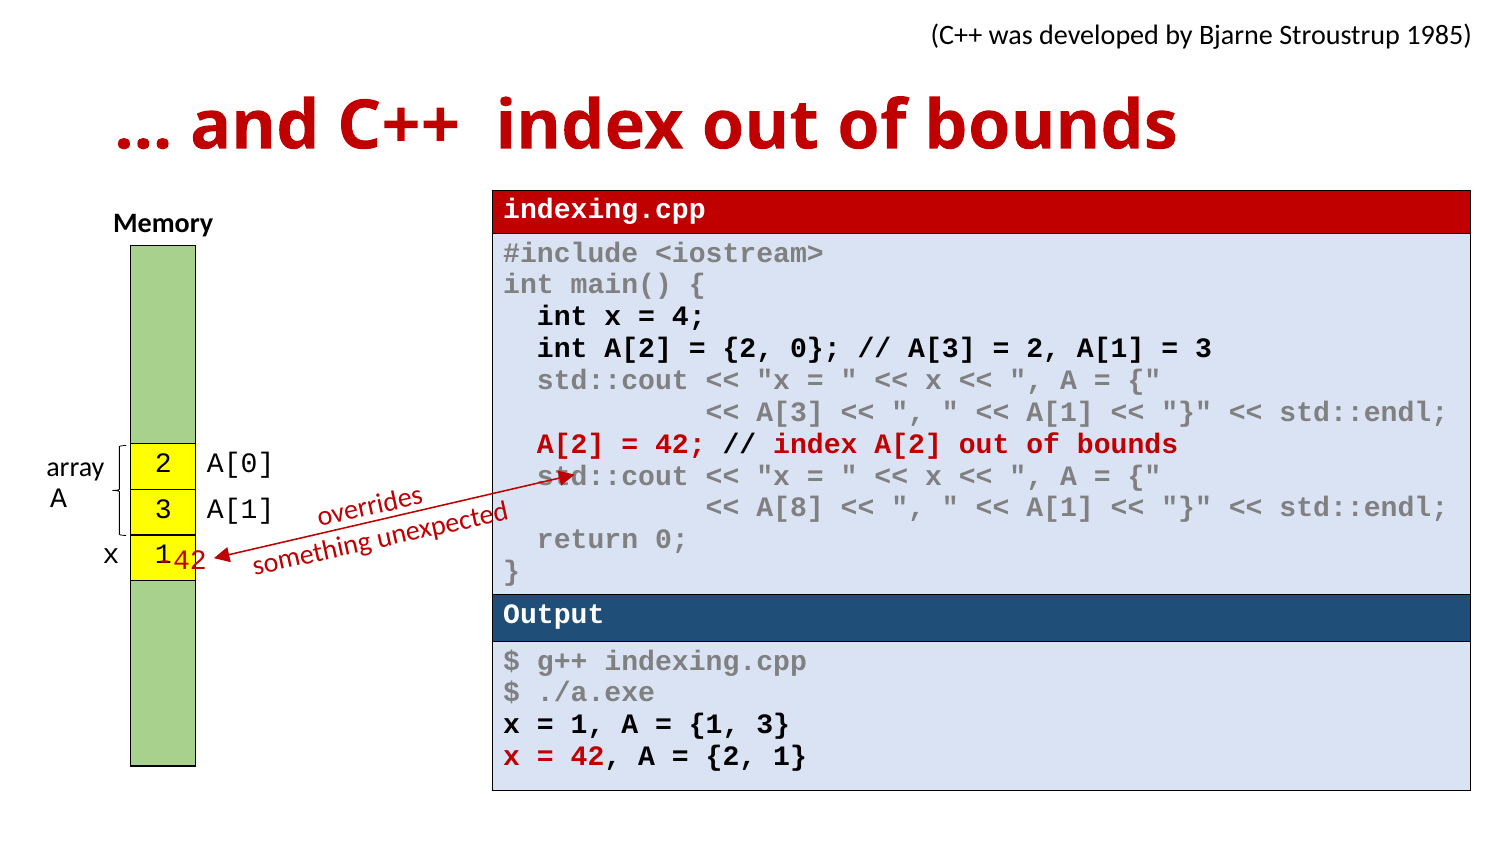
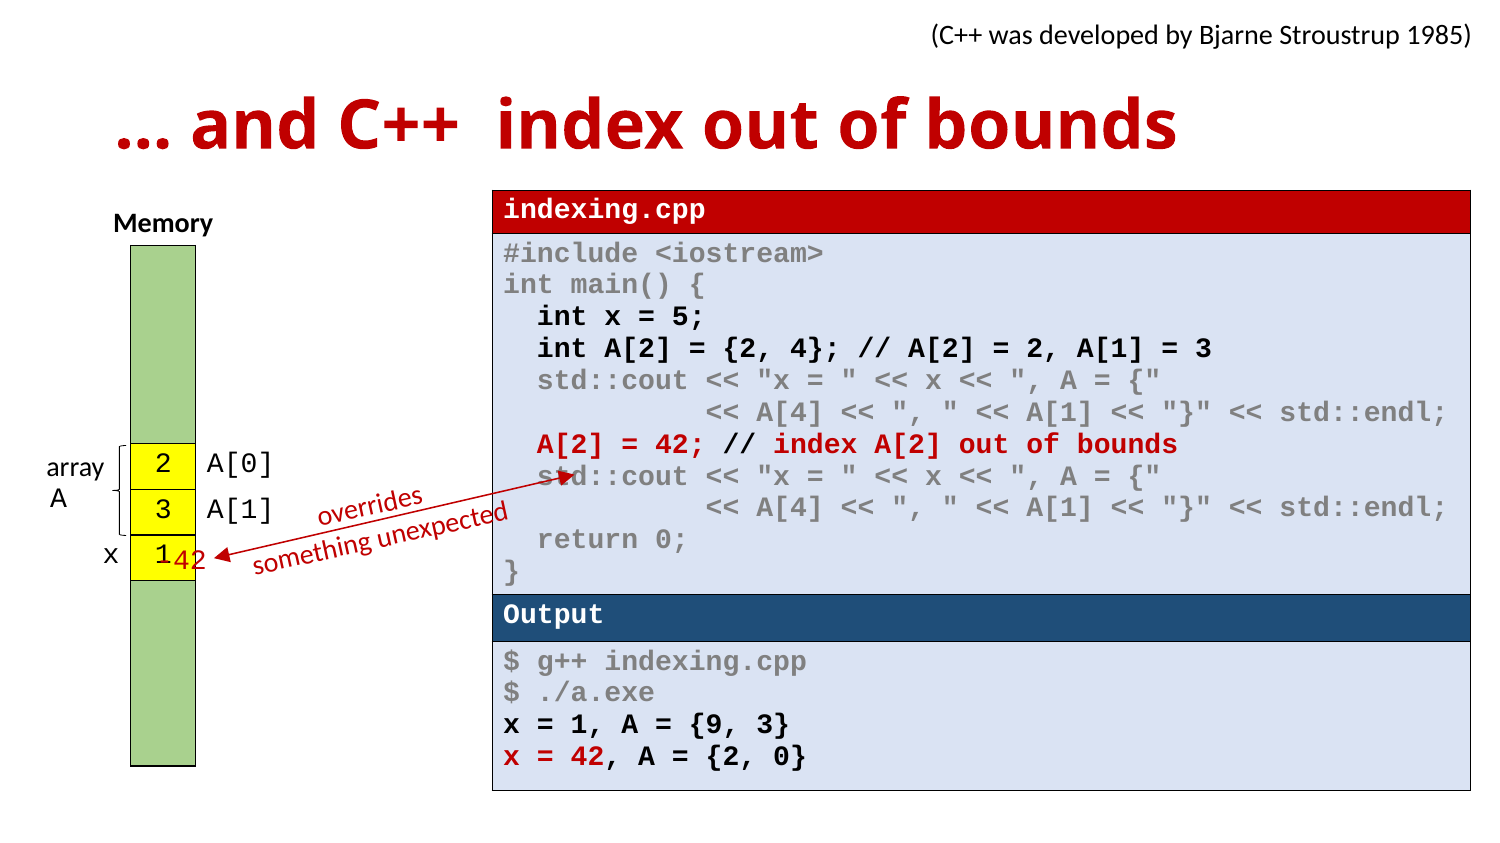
4: 4 -> 5 (689, 317)
2 0: 0 -> 4 (815, 349)
A[3: A[3 -> A[2 (942, 349)
A[3: A[3 -> A[4 (790, 412)
A[8: A[8 -> A[4 (790, 508)
1: 1 -> 9 (714, 725)
2 1: 1 -> 0 (790, 757)
